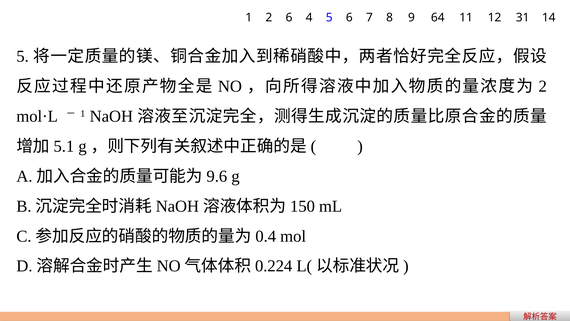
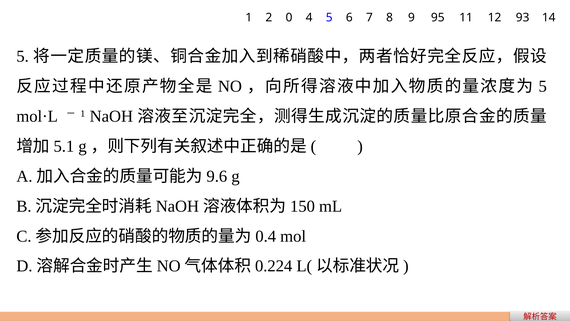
2 6: 6 -> 0 (289, 17)
64: 64 -> 95 (438, 17)
31: 31 -> 93 (523, 17)
2: 2 -> 5 (543, 86)
